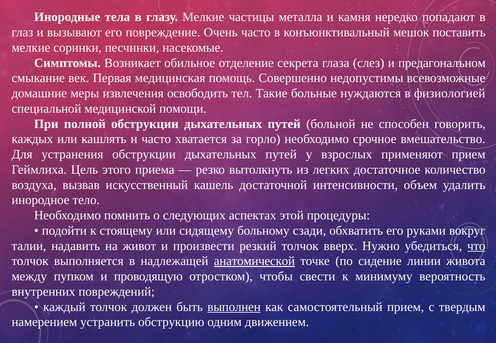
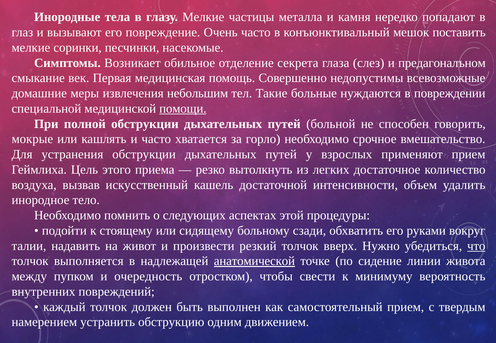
освободить: освободить -> небольшим (198, 93)
физиологией: физиологией -> повреждении (450, 93)
помощи underline: none -> present (183, 109)
каждых: каждых -> мокрые (32, 139)
проводящую: проводящую -> очередность (148, 277)
выполнен underline: present -> none (234, 307)
